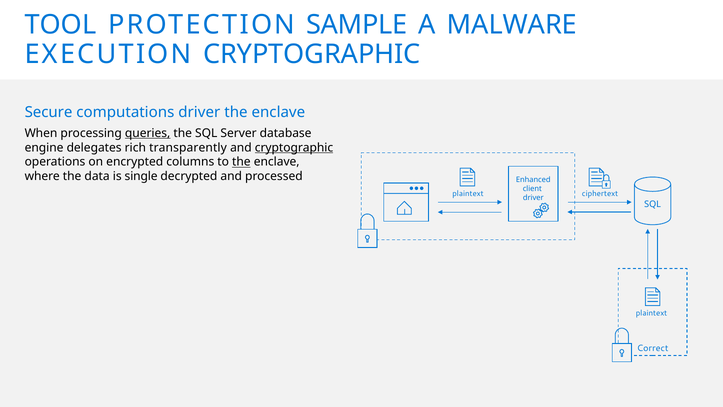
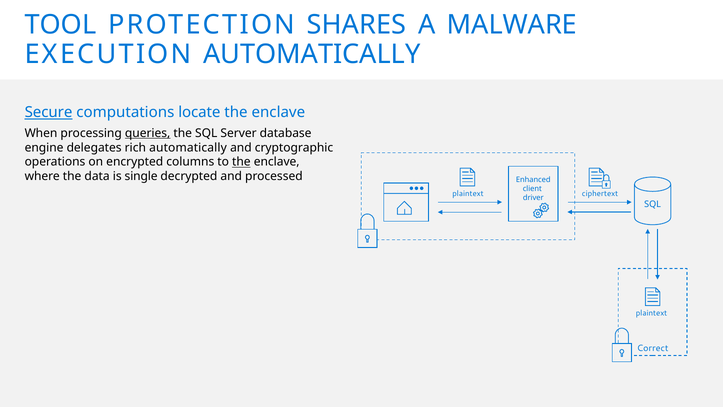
SAMPLE: SAMPLE -> SHARES (356, 25)
EXECUTION CRYPTOGRAPHIC: CRYPTOGRAPHIC -> AUTOMATICALLY (312, 54)
Secure underline: none -> present (49, 112)
computations driver: driver -> locate (199, 112)
rich transparently: transparently -> automatically (188, 147)
cryptographic underline: present -> none (294, 147)
